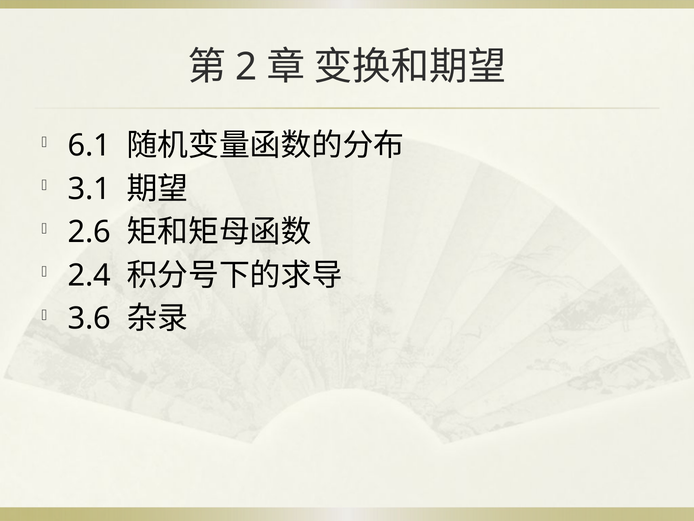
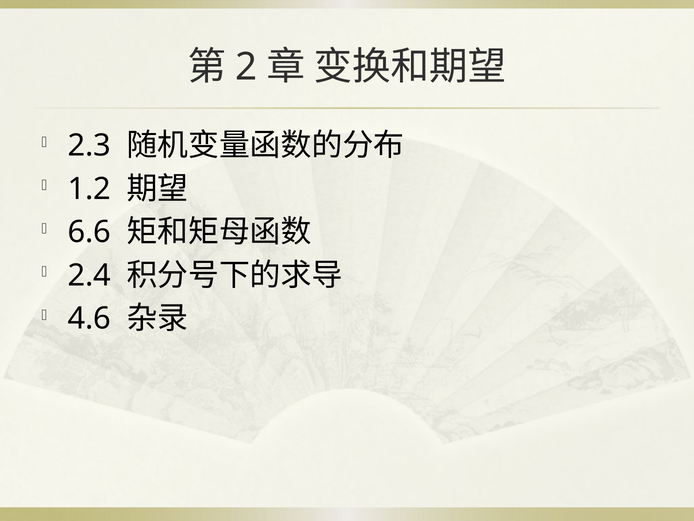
6.1: 6.1 -> 2.3 (89, 146)
3.1: 3.1 -> 1.2 (89, 189)
2.6: 2.6 -> 6.6 (89, 232)
3.6: 3.6 -> 4.6 (89, 318)
